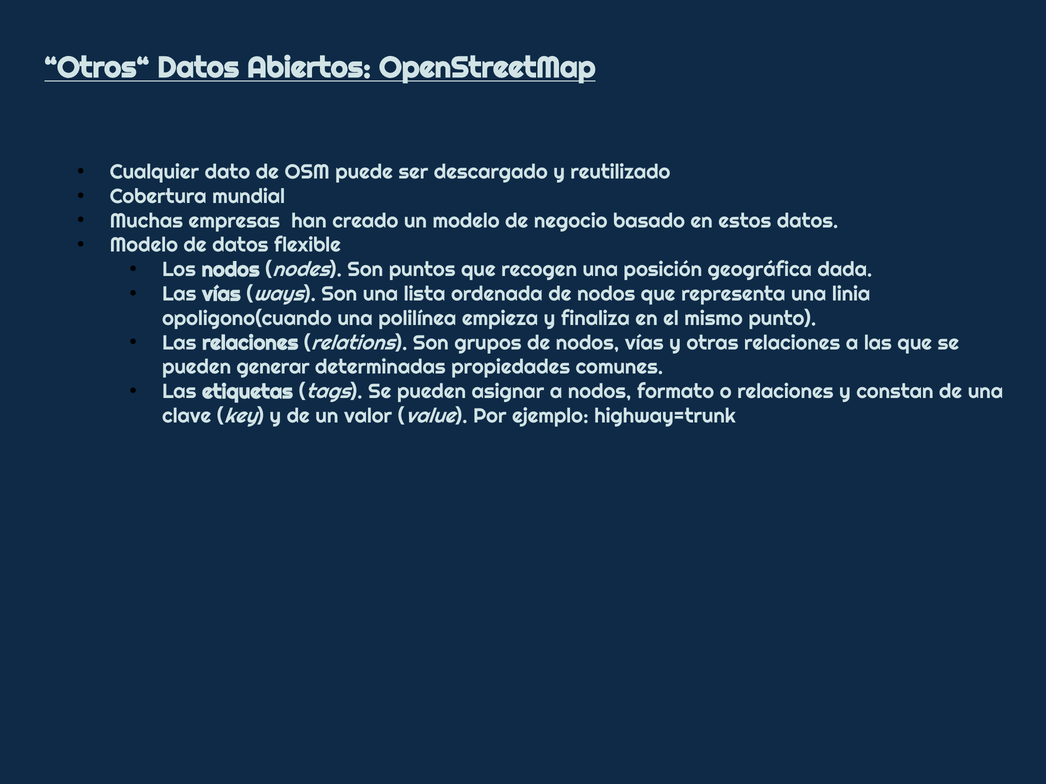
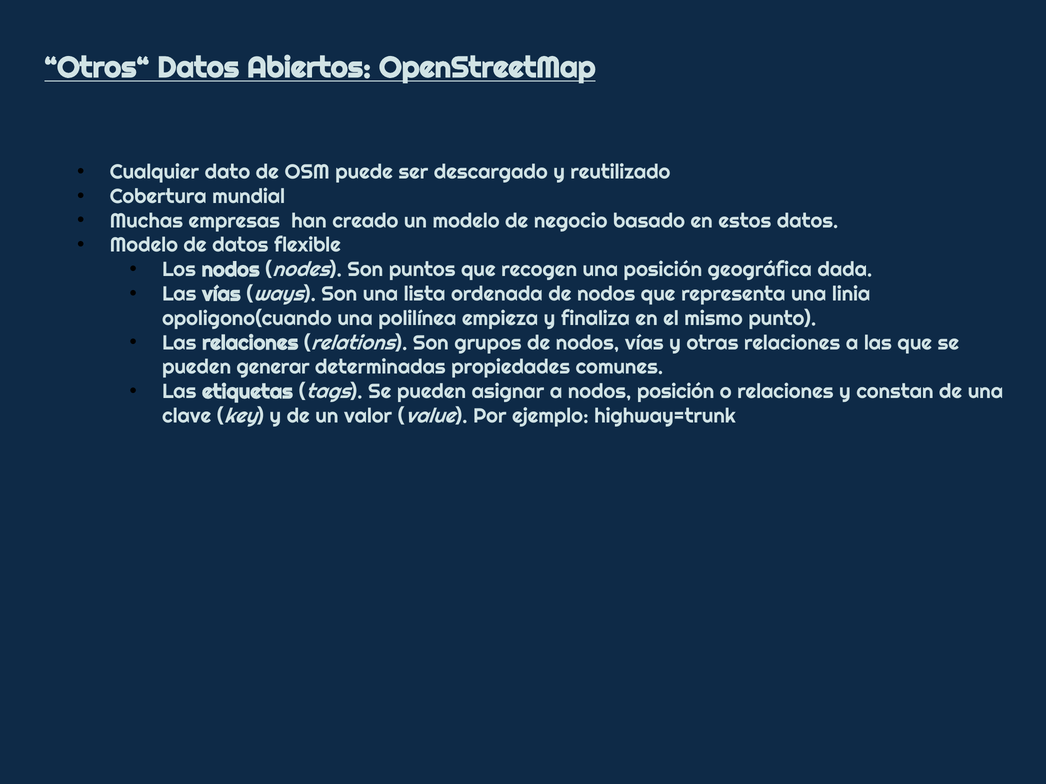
nodos formato: formato -> posición (676, 392)
